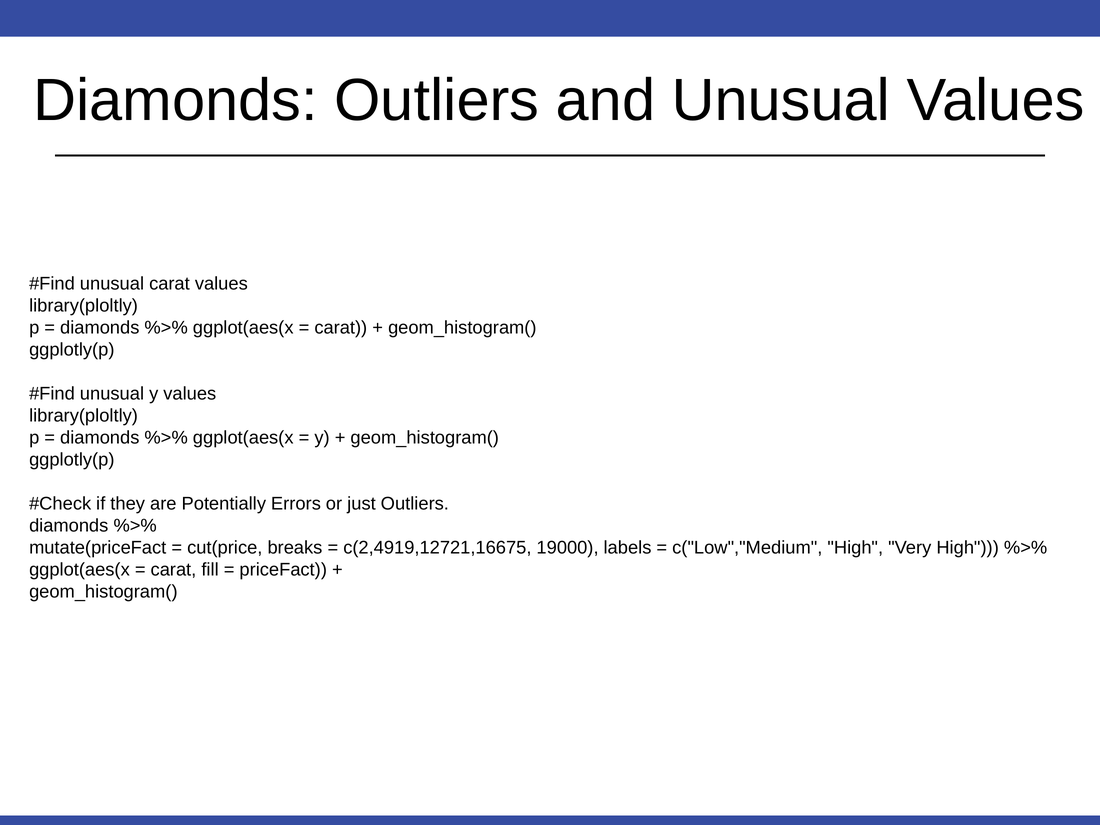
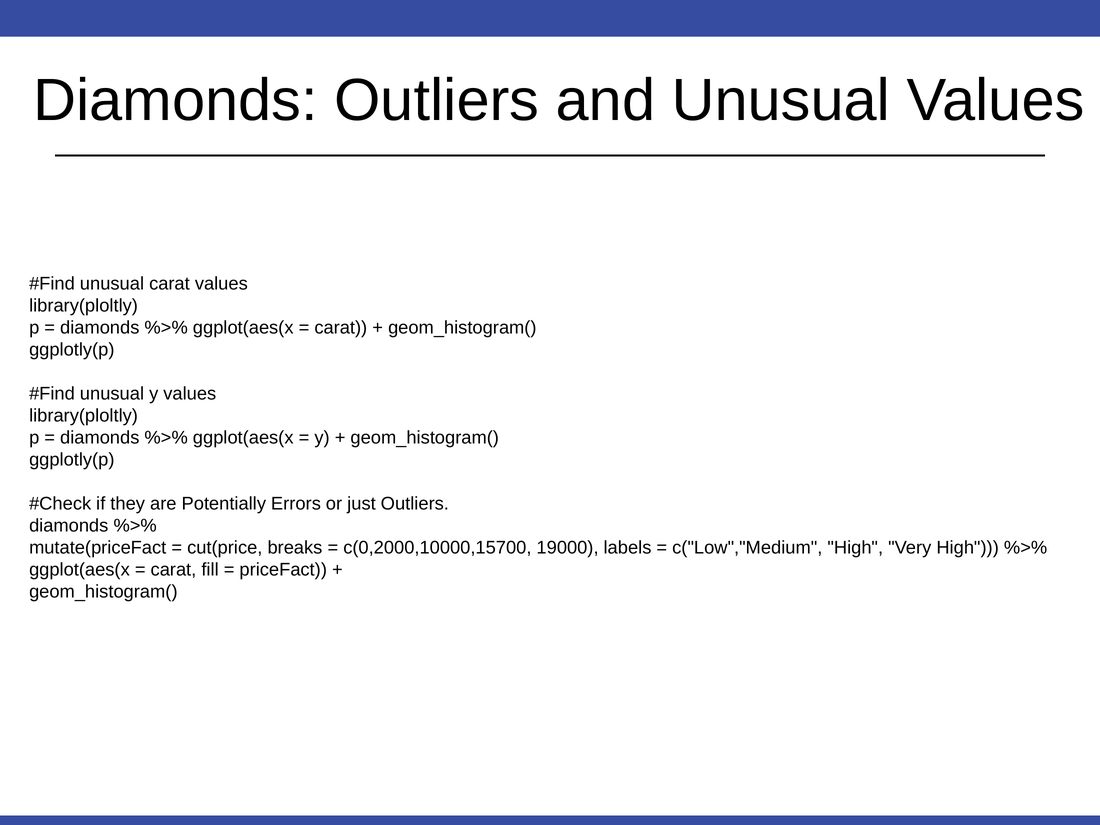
c(2,4919,12721,16675: c(2,4919,12721,16675 -> c(0,2000,10000,15700 (437, 547)
